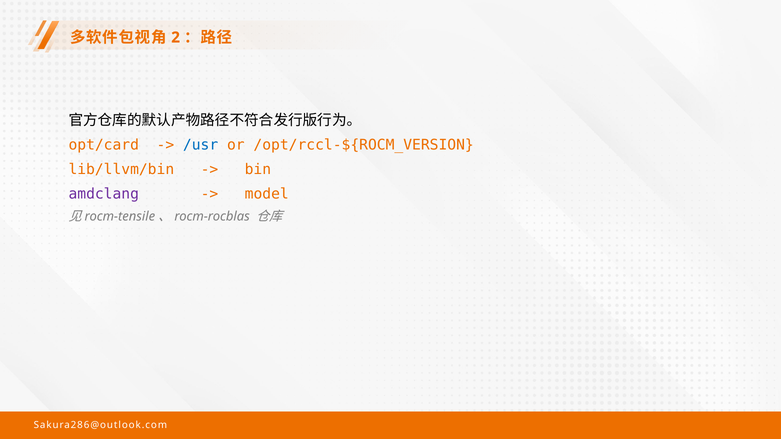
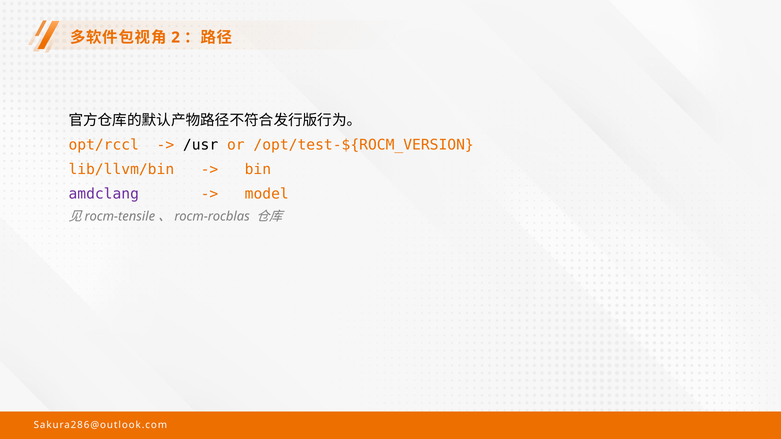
opt/card: opt/card -> opt/rccl (104, 145)
/usr colour: blue -> black (201, 145)
/opt/rccl-${ROCM_VERSION: /opt/rccl-${ROCM_VERSION -> /opt/test-${ROCM_VERSION (364, 145)
